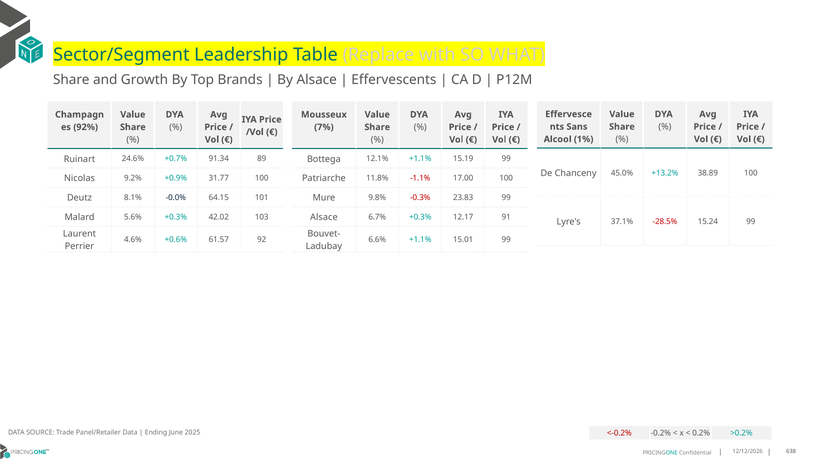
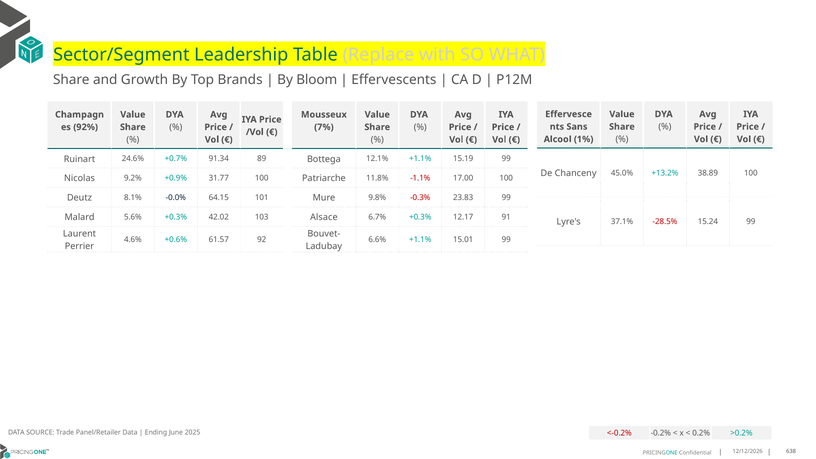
By Alsace: Alsace -> Bloom (317, 80)
